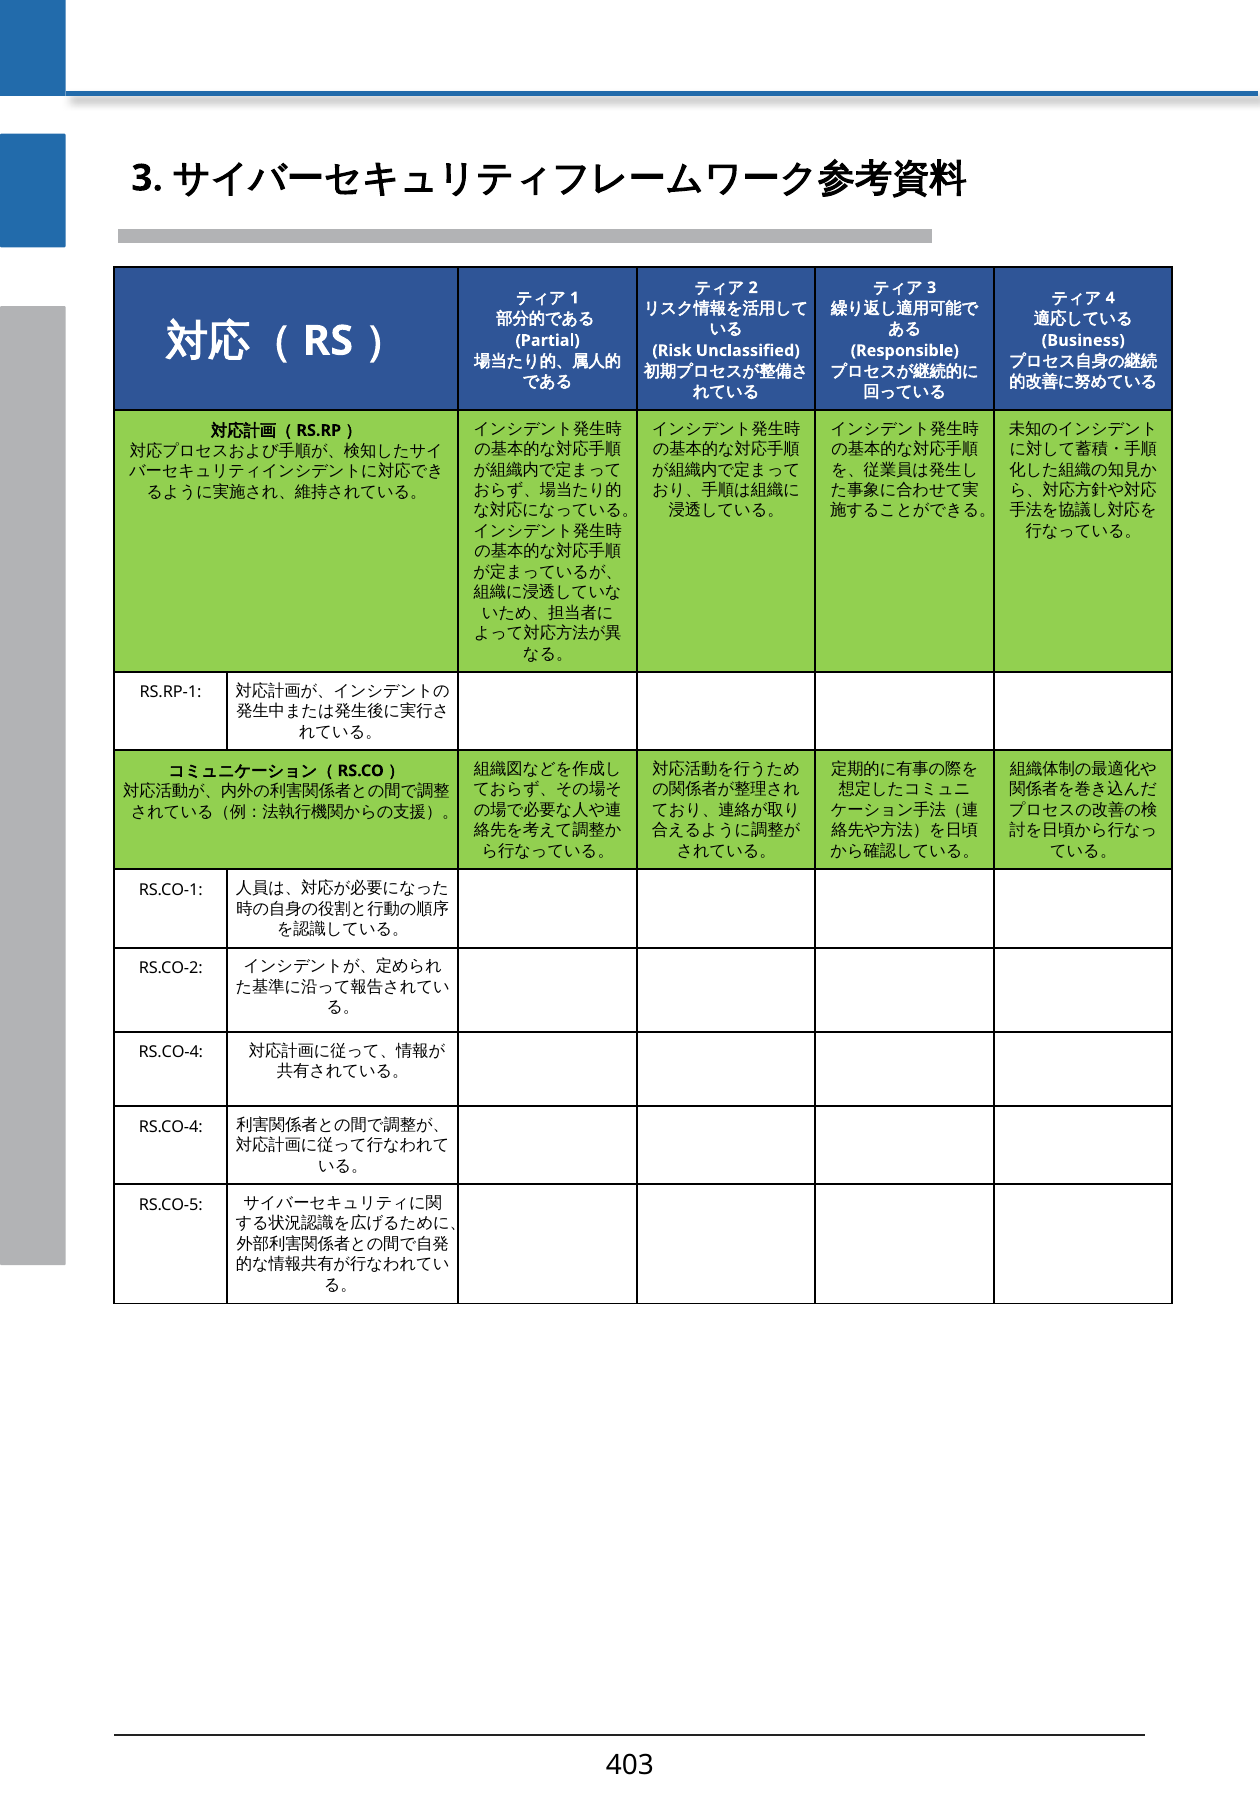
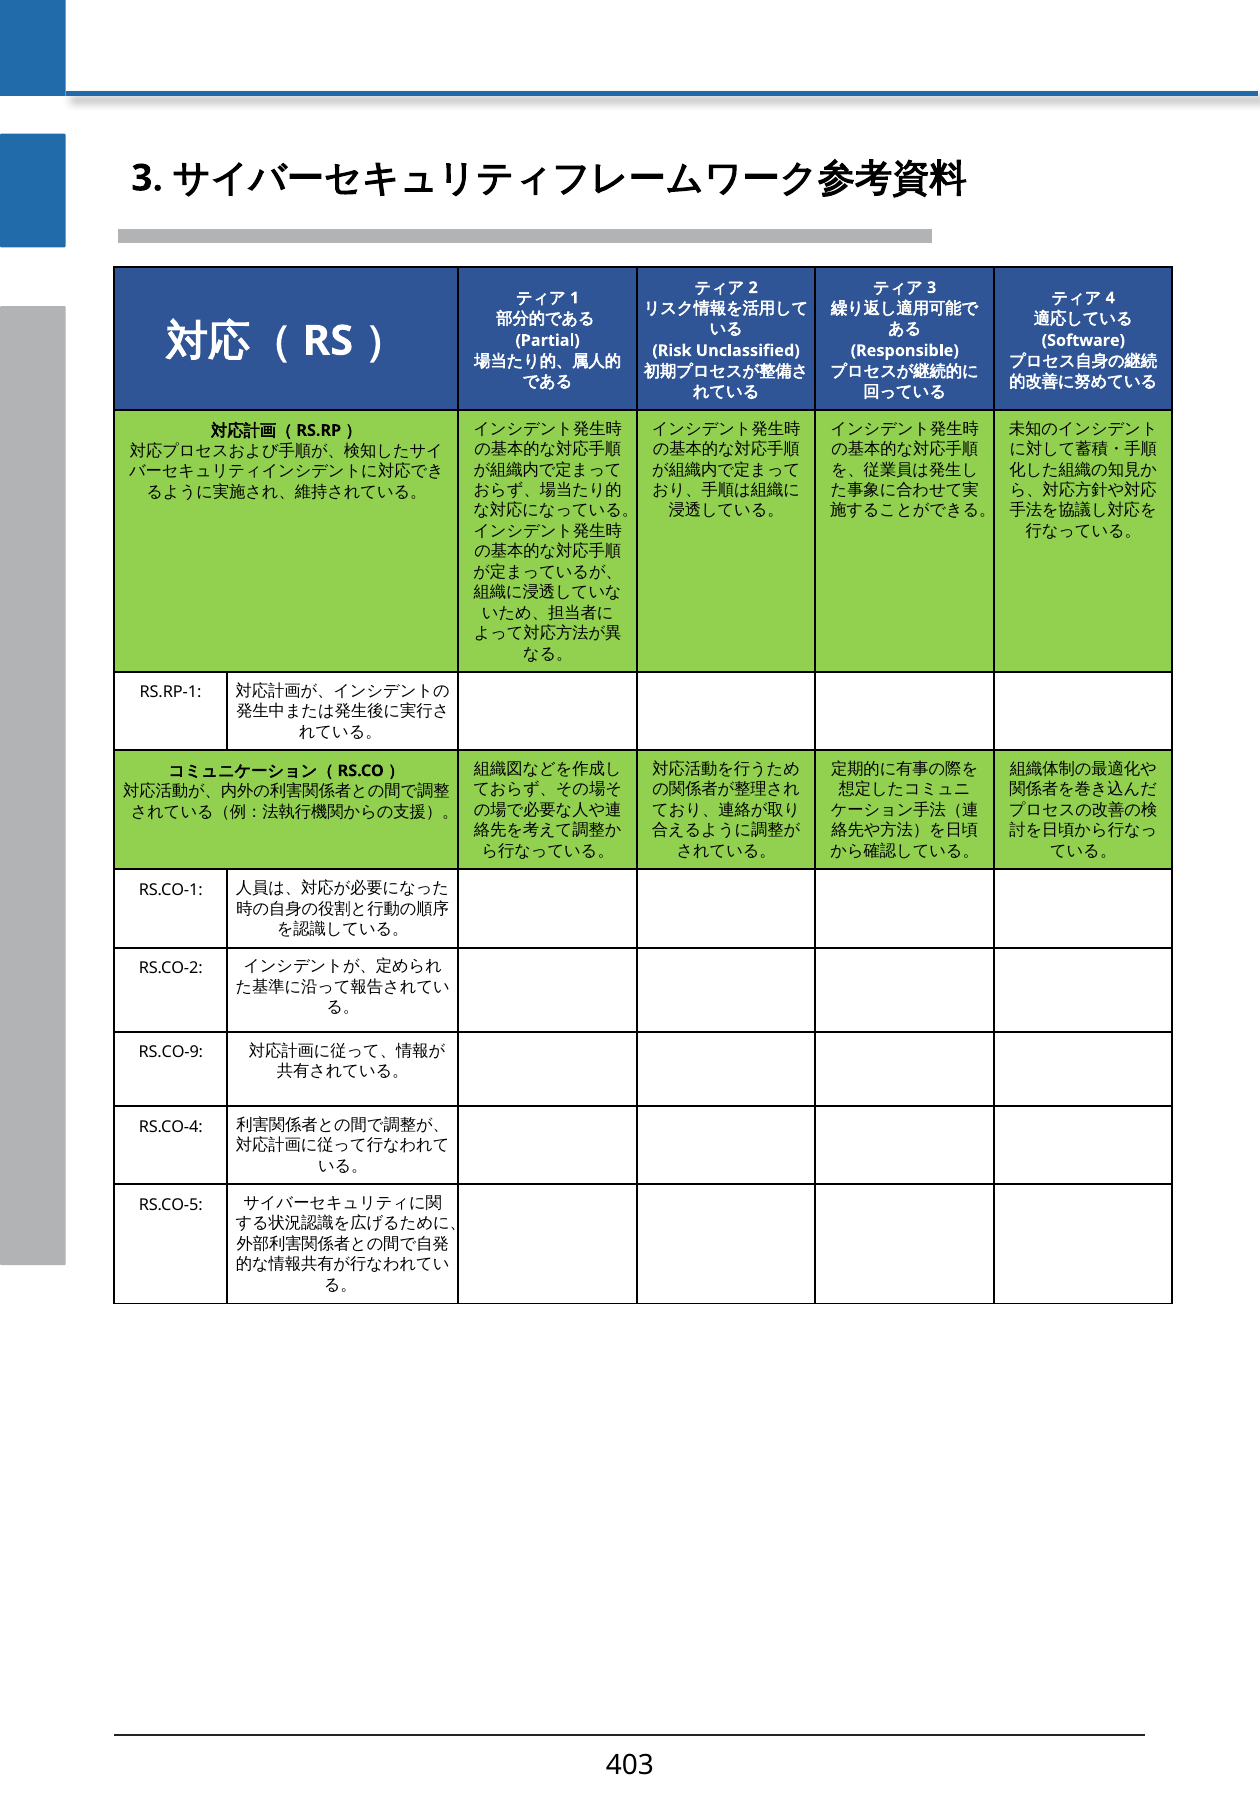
Business: Business -> Software (1083, 340)
RS.CO-4: RS.CO-4 -> RS.CO-9 (171, 1052)
